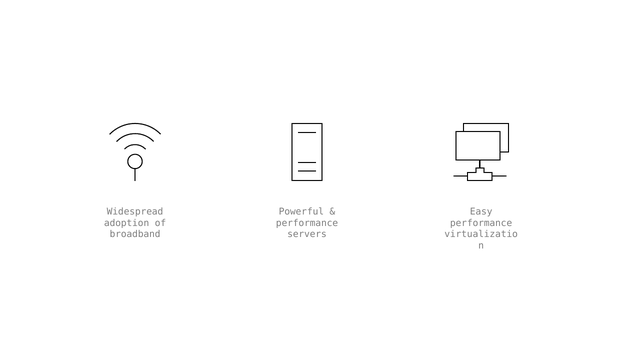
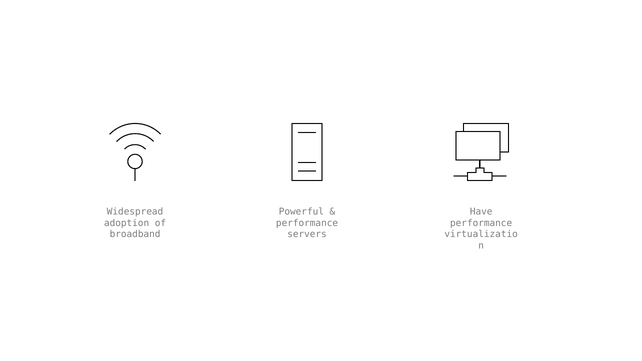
Easy: Easy -> Have (481, 212)
